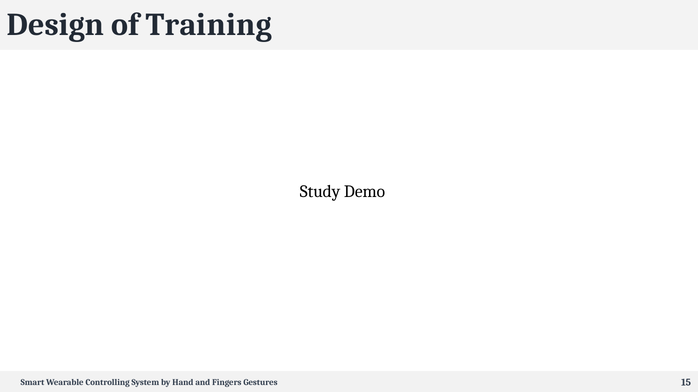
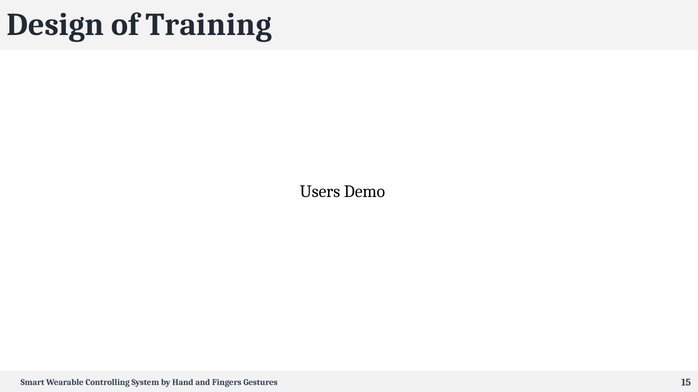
Study: Study -> Users (320, 192)
